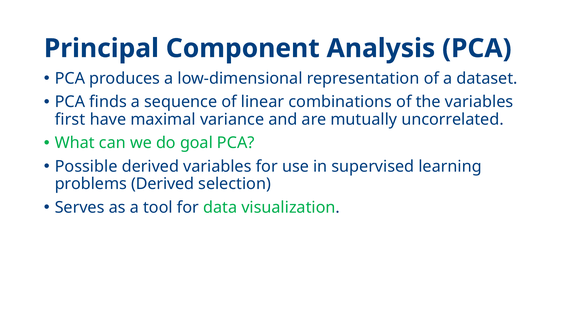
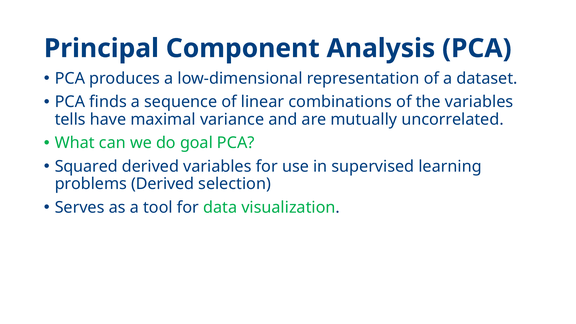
first: first -> tells (70, 119)
Possible: Possible -> Squared (86, 166)
